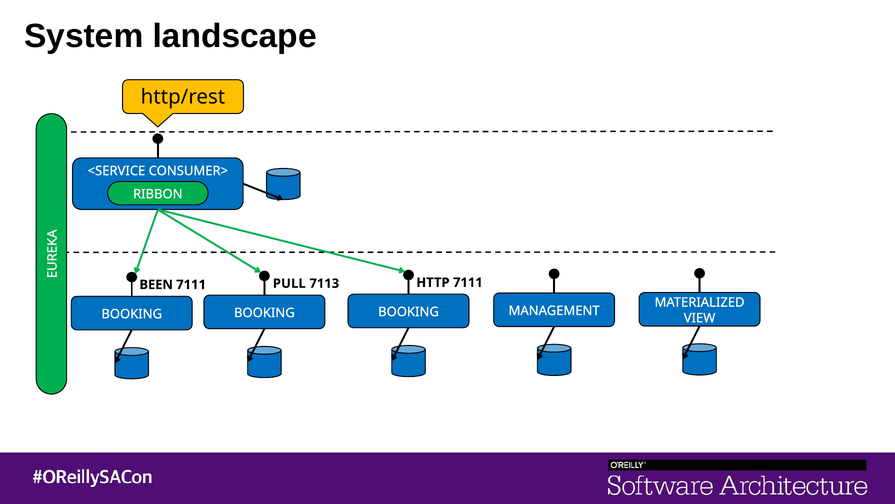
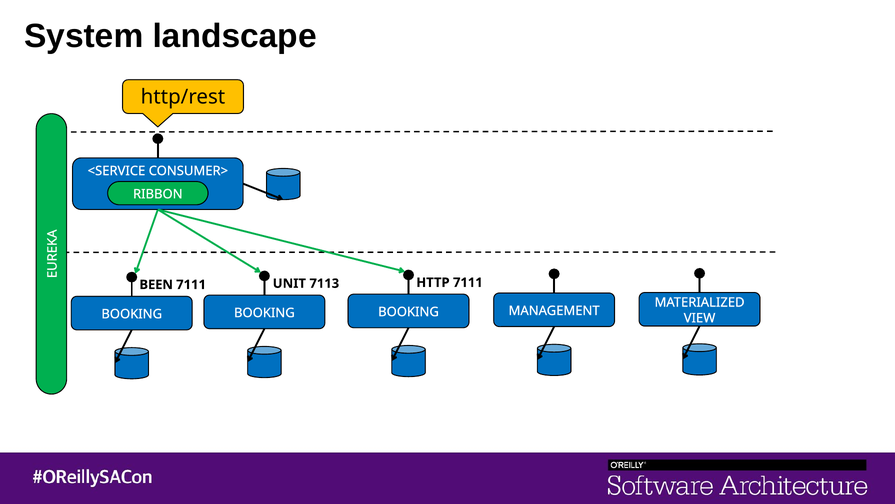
PULL: PULL -> UNIT (289, 283)
